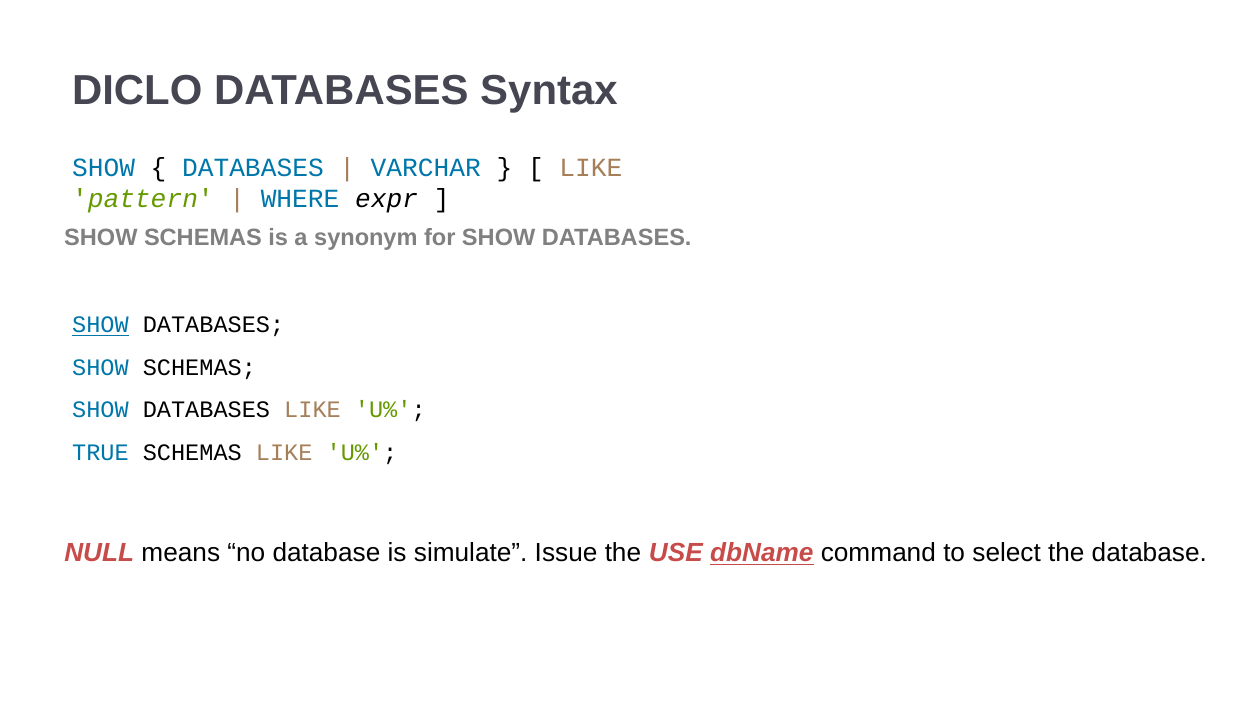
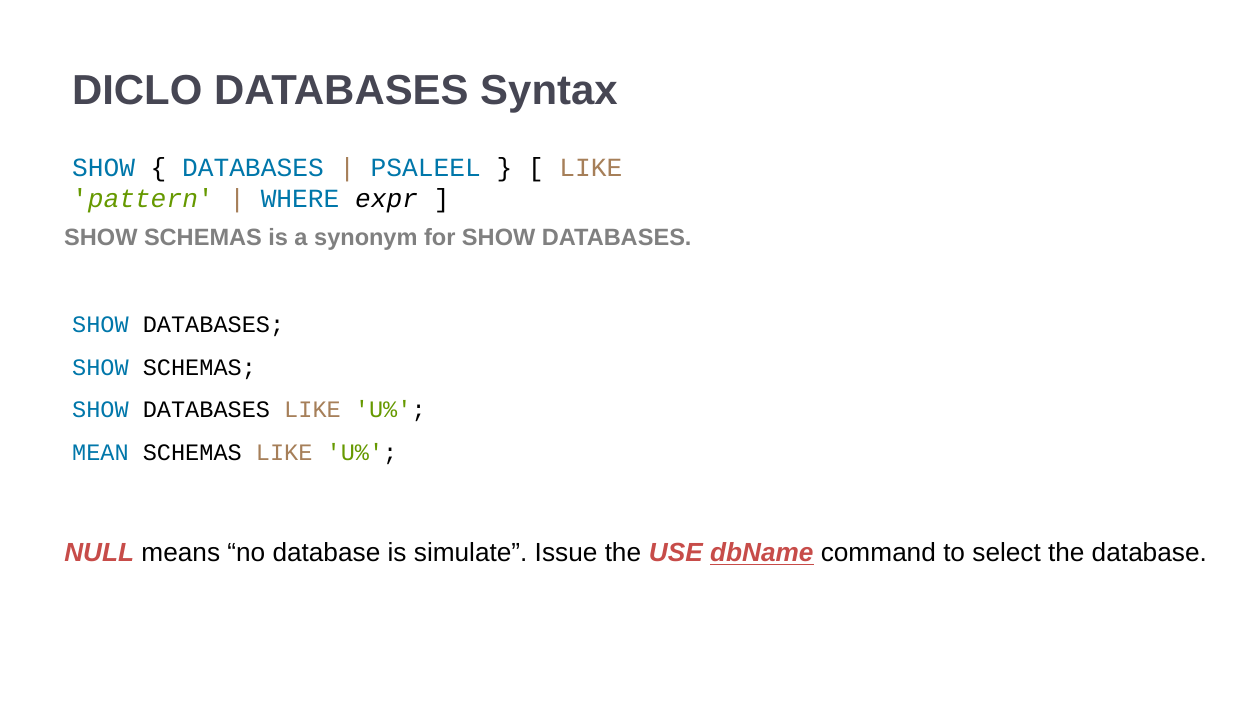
VARCHAR: VARCHAR -> PSALEEL (426, 168)
SHOW underline: present -> none (100, 325)
TRUE: TRUE -> MEAN (100, 452)
